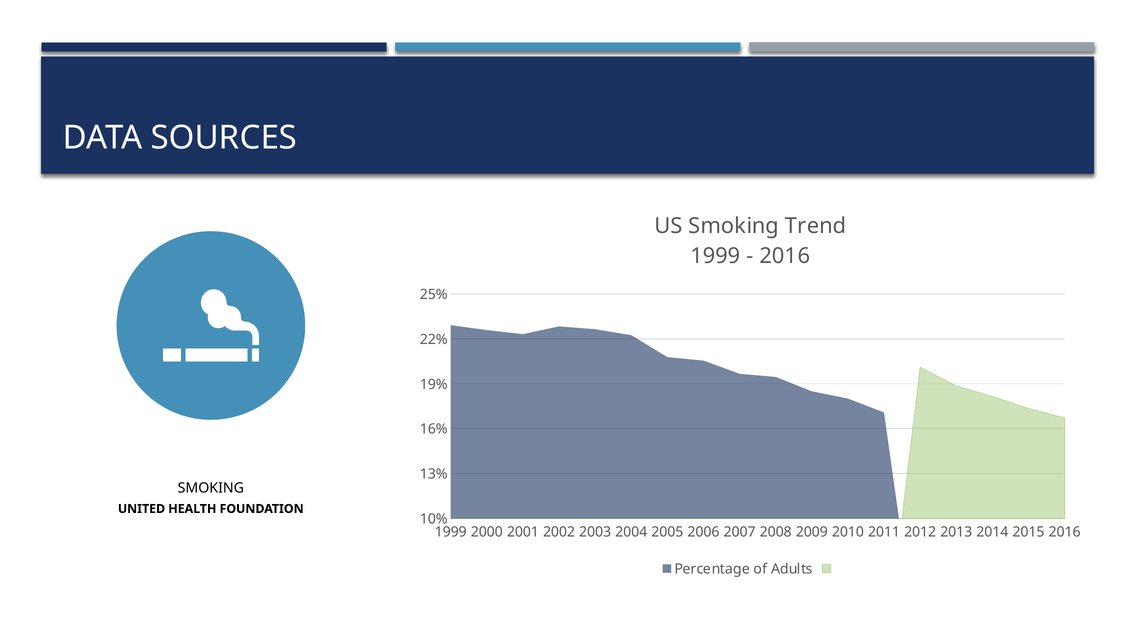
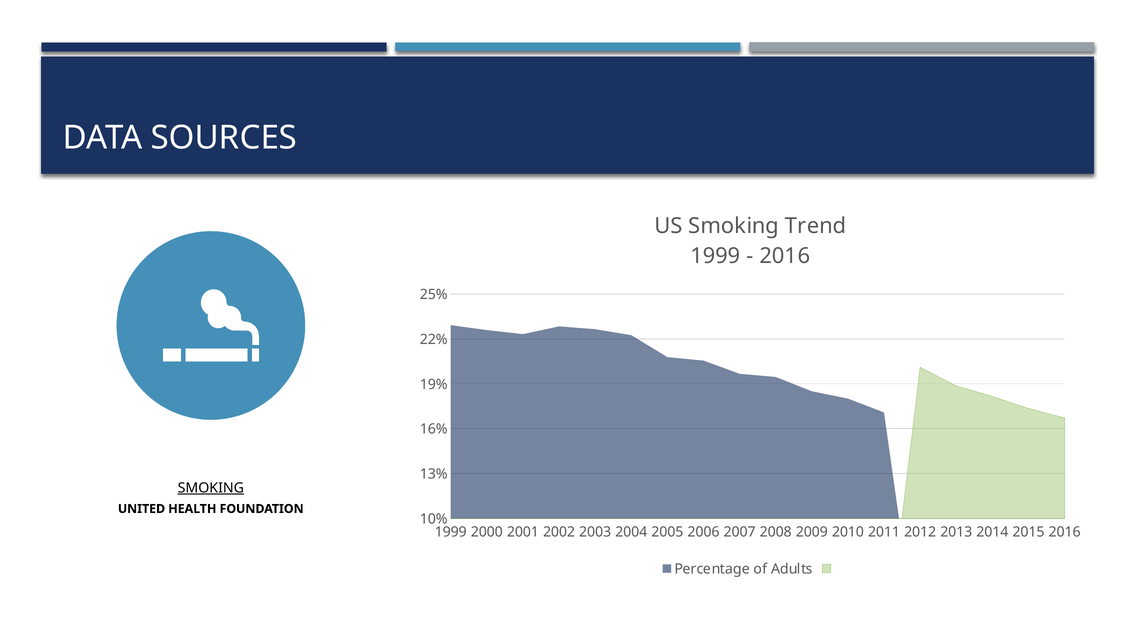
SMOKING underline: none -> present (211, 488)
